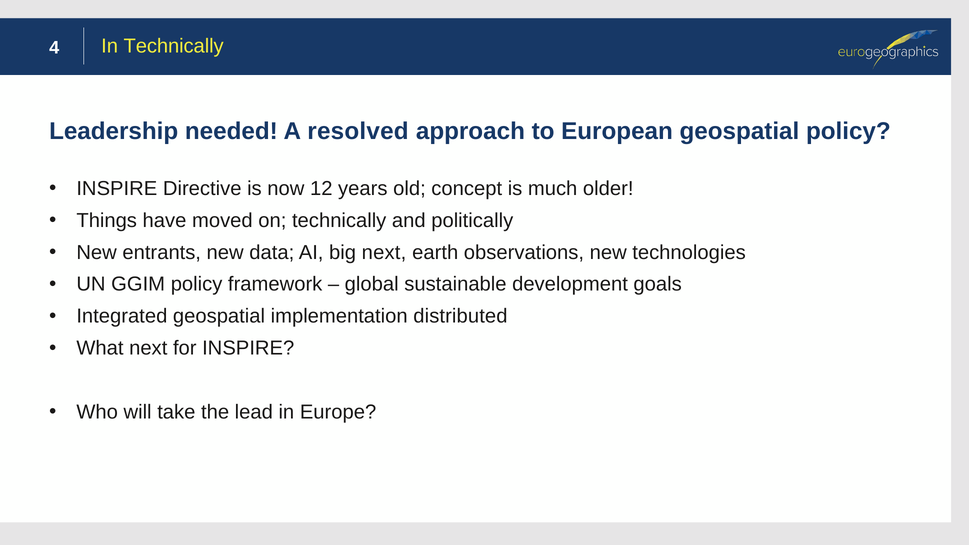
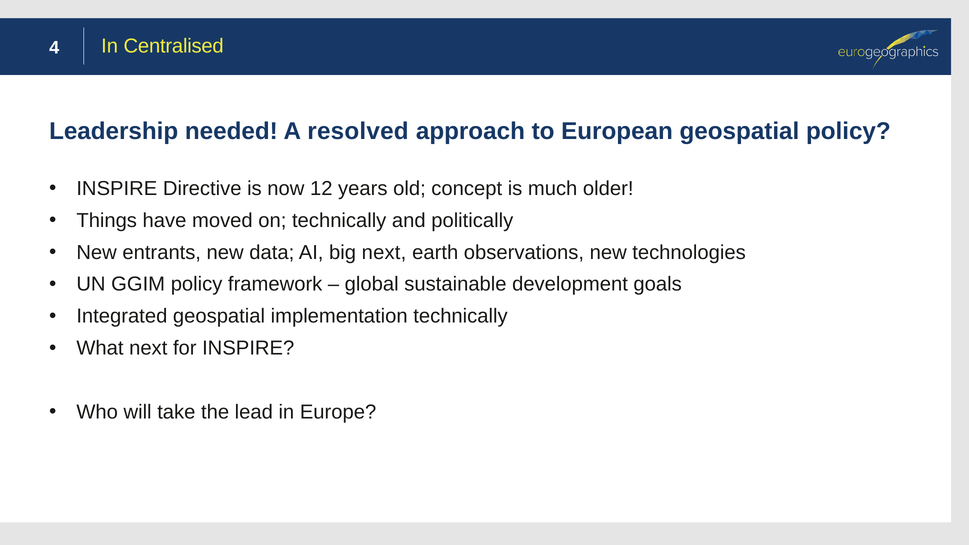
In Technically: Technically -> Centralised (174, 46)
implementation distributed: distributed -> technically (460, 316)
